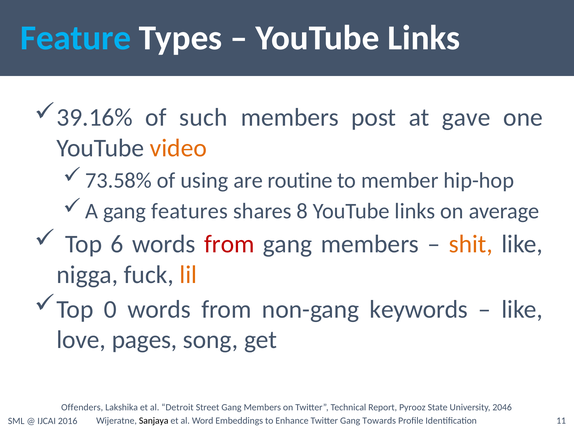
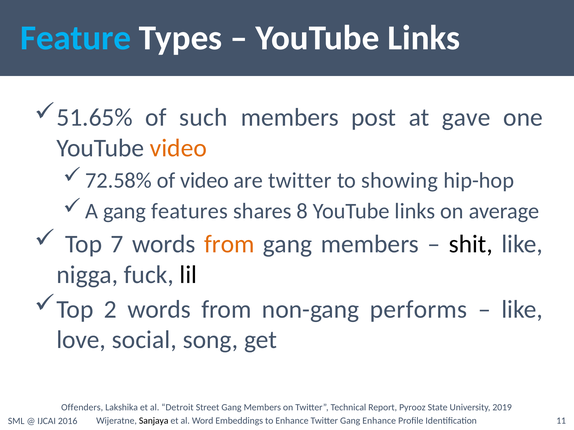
39.16%: 39.16% -> 51.65% (95, 118)
73.58%: 73.58% -> 72.58% (119, 181)
of using: using -> video (205, 181)
are routine: routine -> twitter (300, 181)
member: member -> showing (400, 181)
6: 6 -> 7 (117, 244)
from colour: red -> orange (229, 244)
shit colour: orange -> black (471, 244)
lil colour: orange -> black (188, 275)
0: 0 -> 2 (110, 310)
keywords: keywords -> performs (419, 310)
pages: pages -> social (144, 340)
2046: 2046 -> 2019 (502, 408)
Gang Towards: Towards -> Enhance (379, 421)
